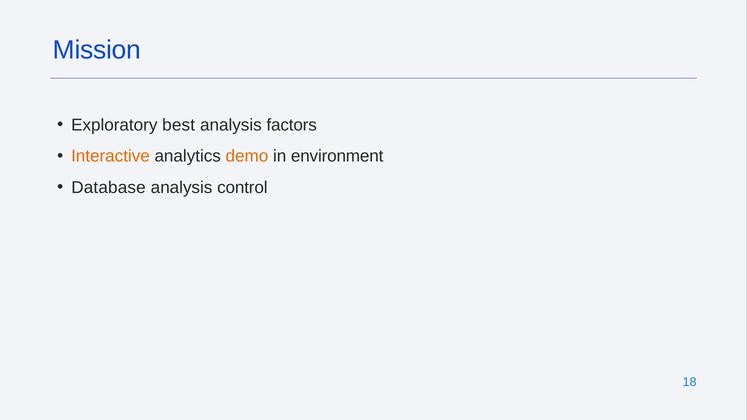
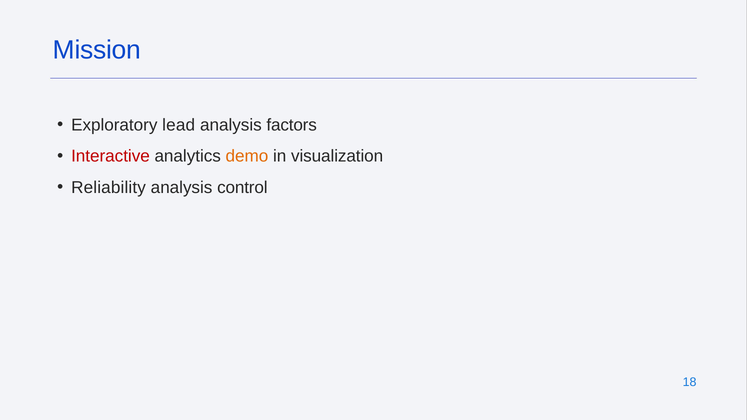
best: best -> lead (179, 125)
Interactive colour: orange -> red (110, 156)
environment: environment -> visualization (337, 156)
Database: Database -> Reliability (108, 188)
